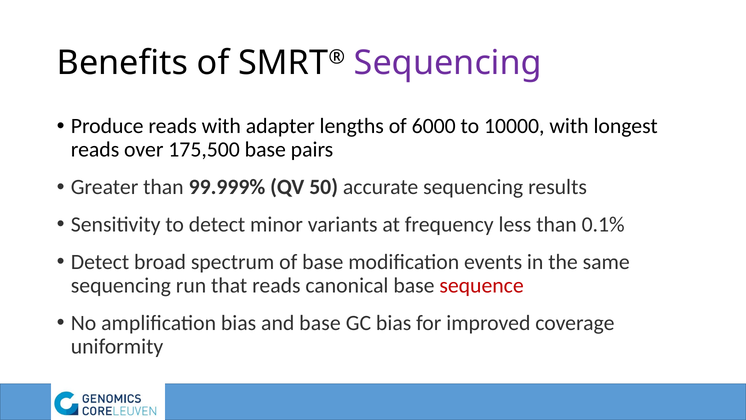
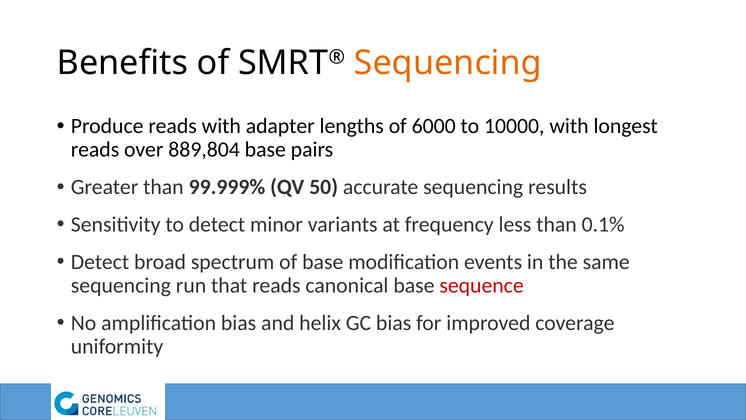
Sequencing colour: purple -> orange (448, 63)
175,500: 175,500 -> 889,804 (204, 150)
and base: base -> helix (320, 323)
